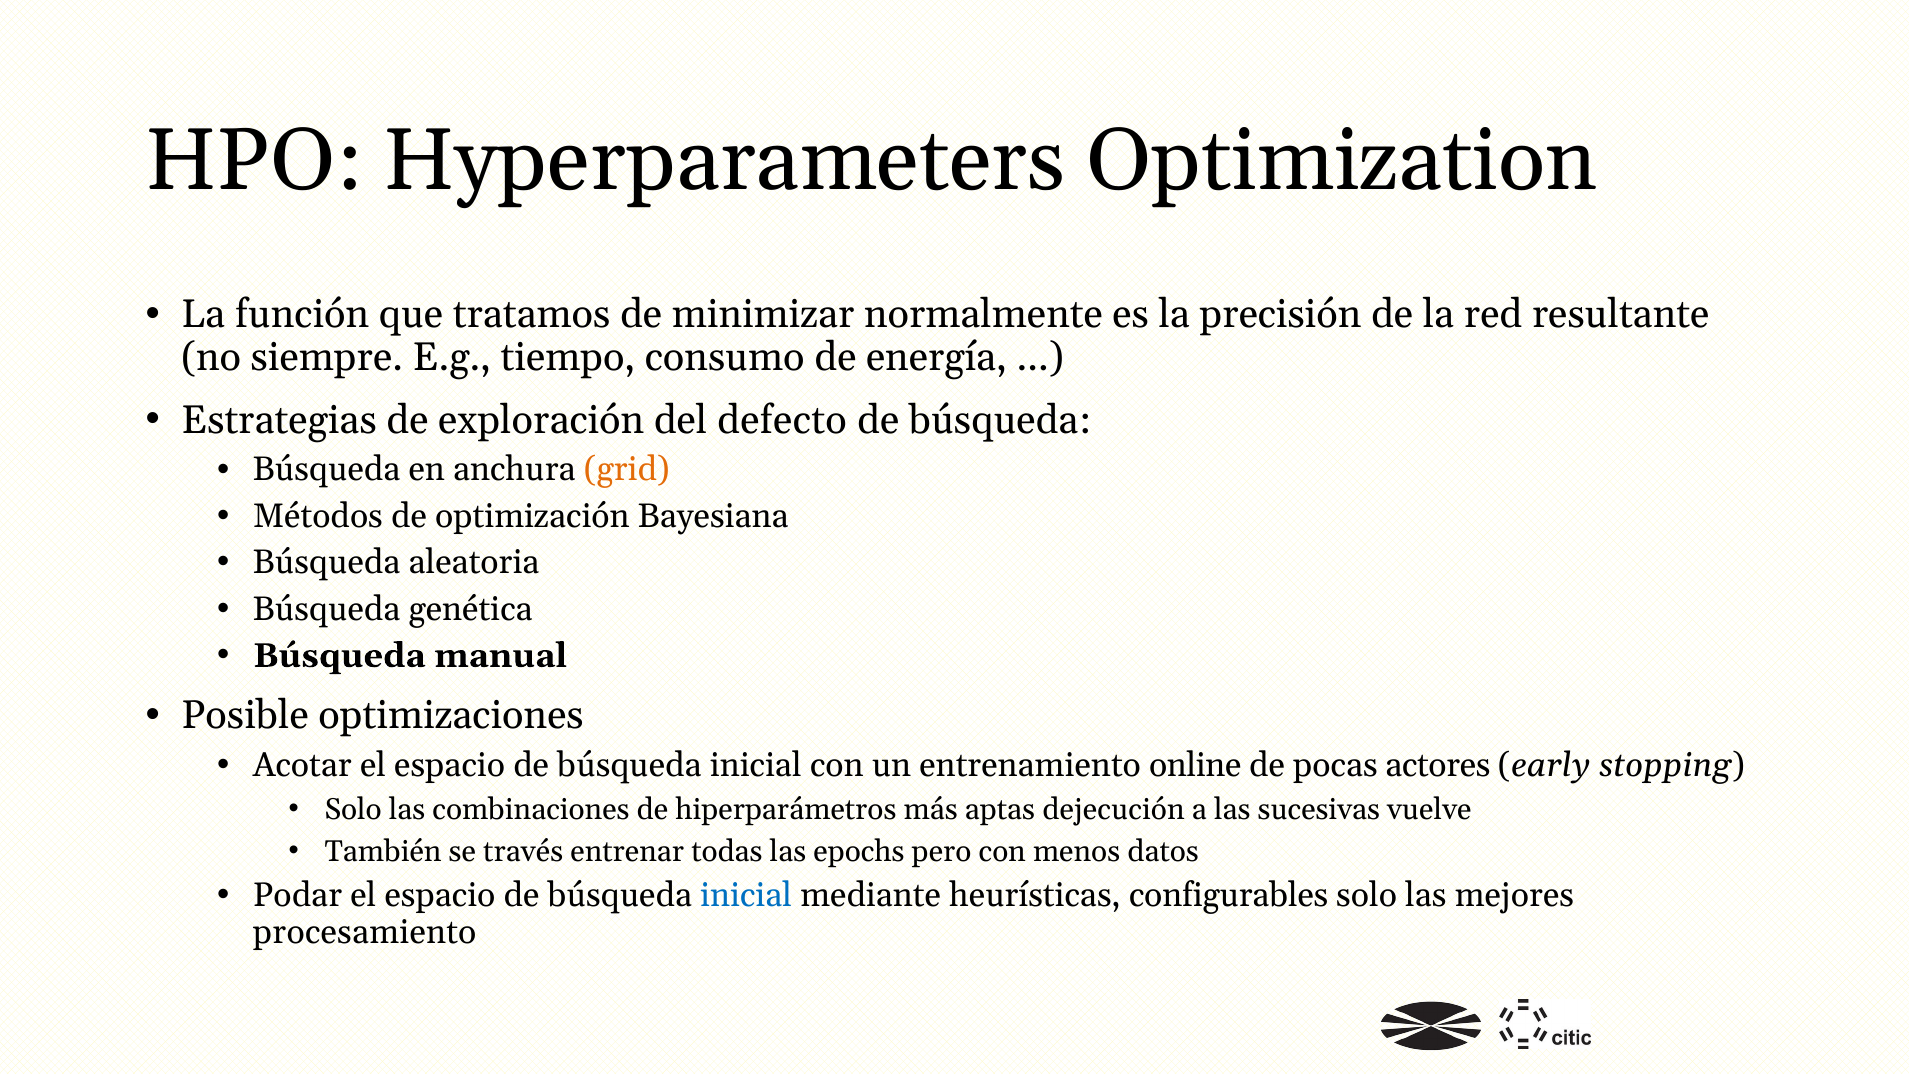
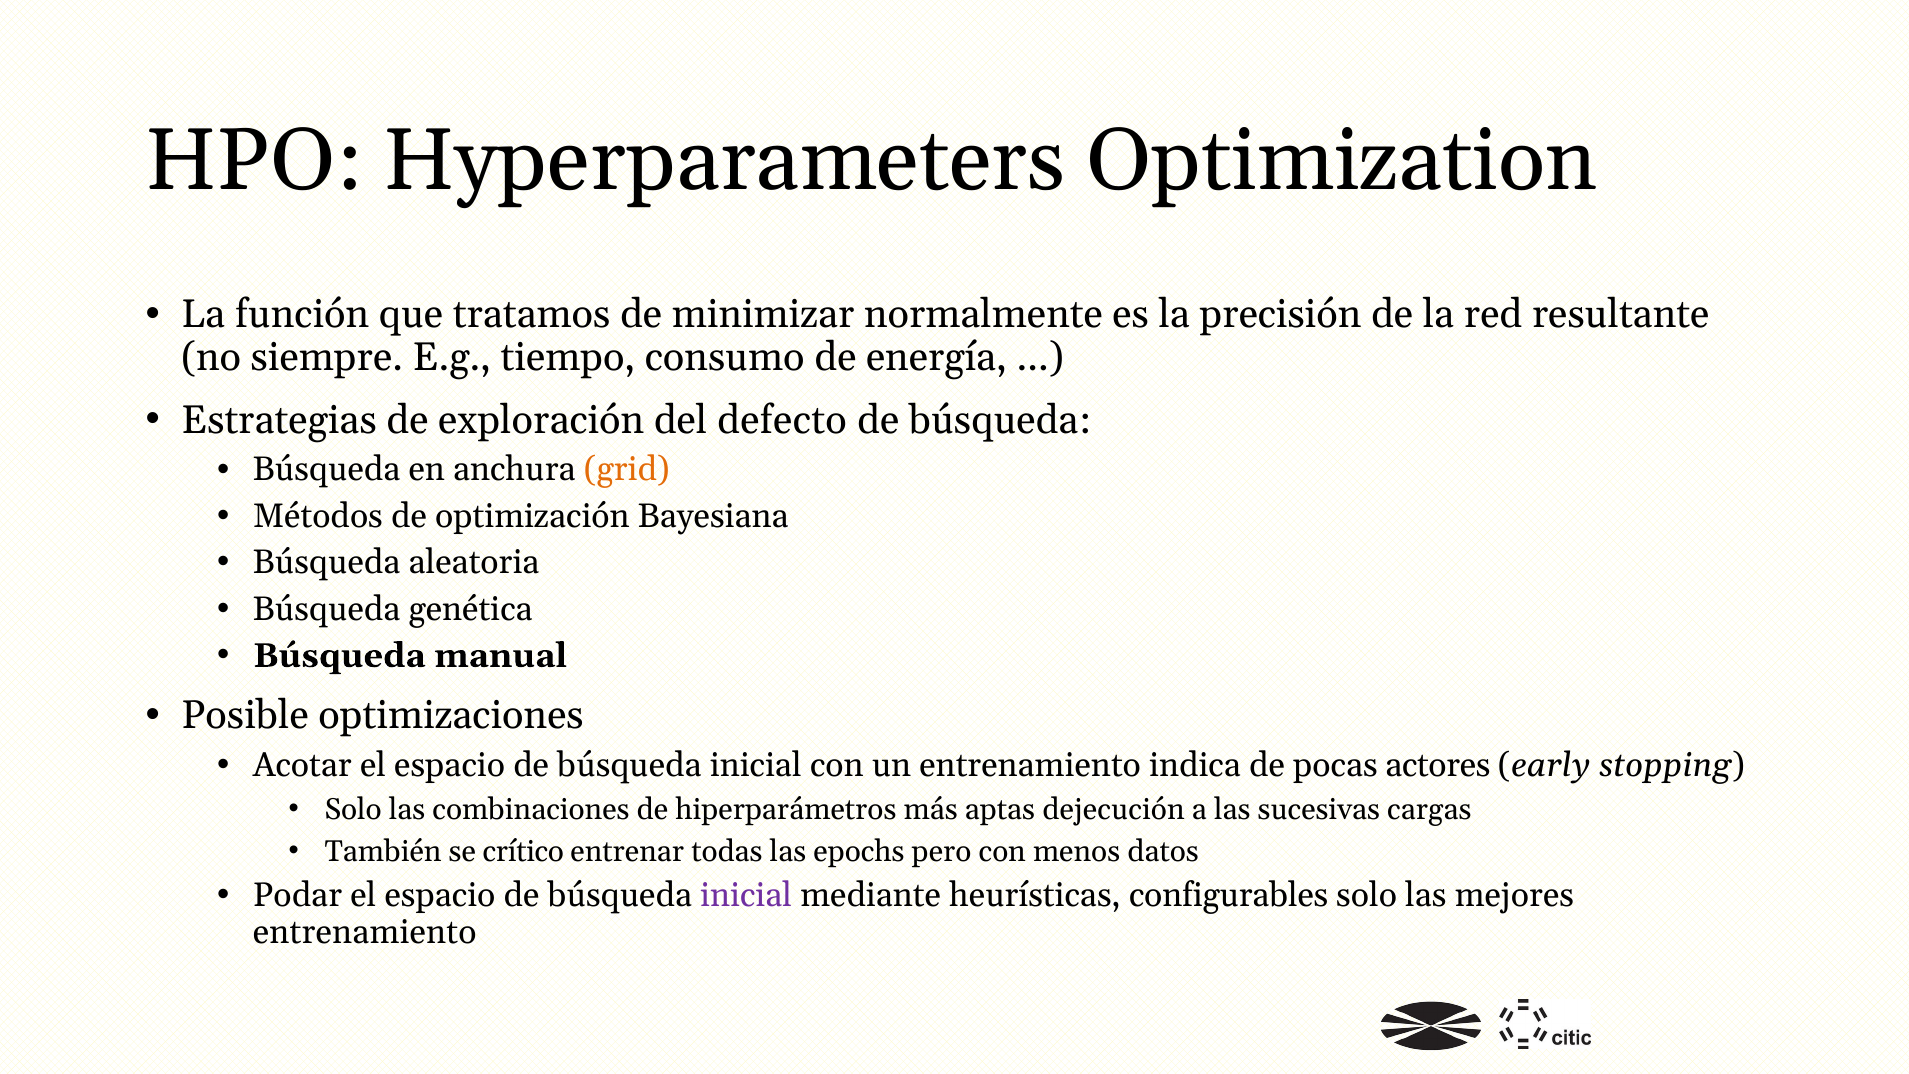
online: online -> indica (1195, 765)
vuelve: vuelve -> cargas (1429, 809)
través: través -> crítico (523, 851)
inicial colour: blue -> purple (746, 896)
procesamiento: procesamiento -> entrenamiento (365, 932)
